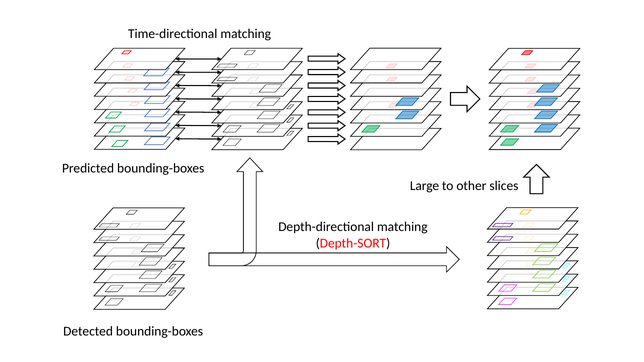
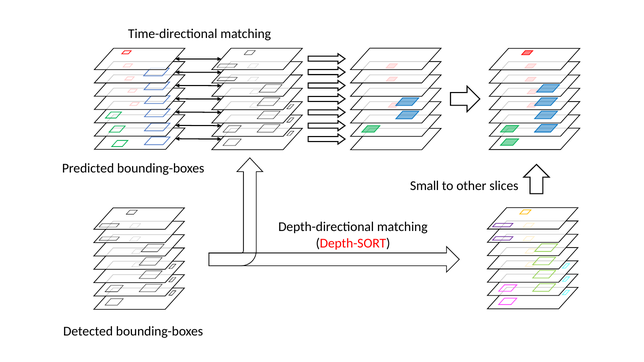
Large: Large -> Small (425, 186)
